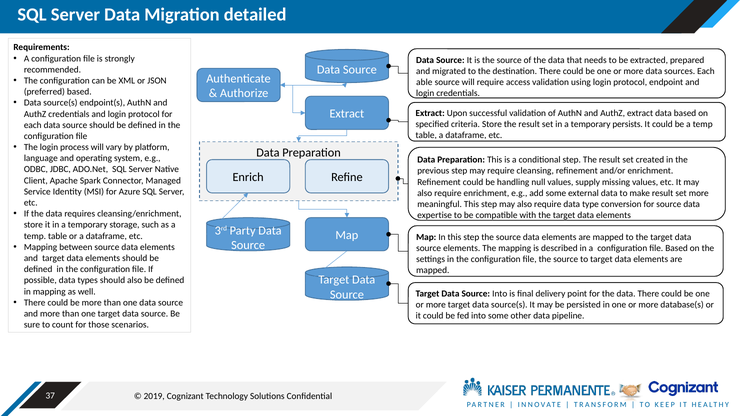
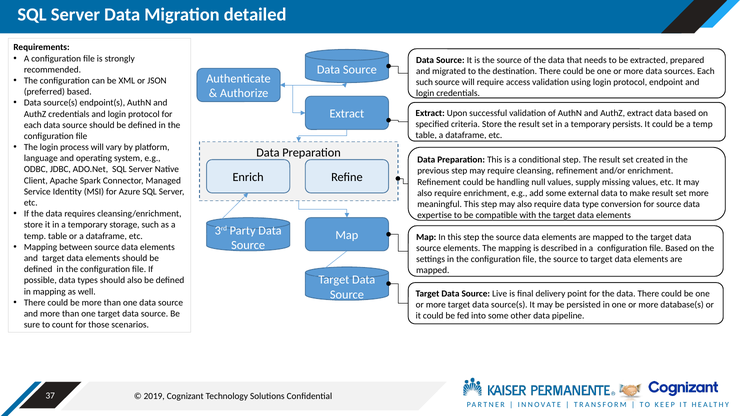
able: able -> such (424, 82)
Source Into: Into -> Live (500, 294)
